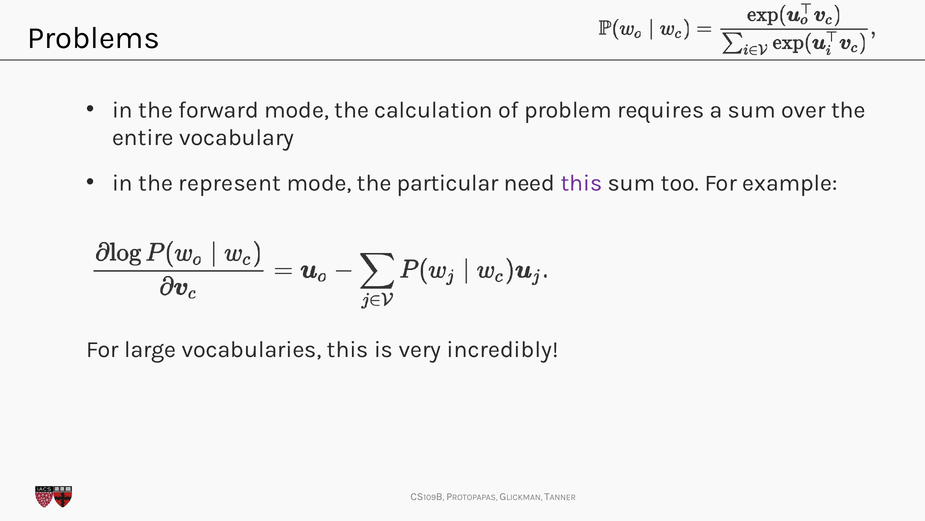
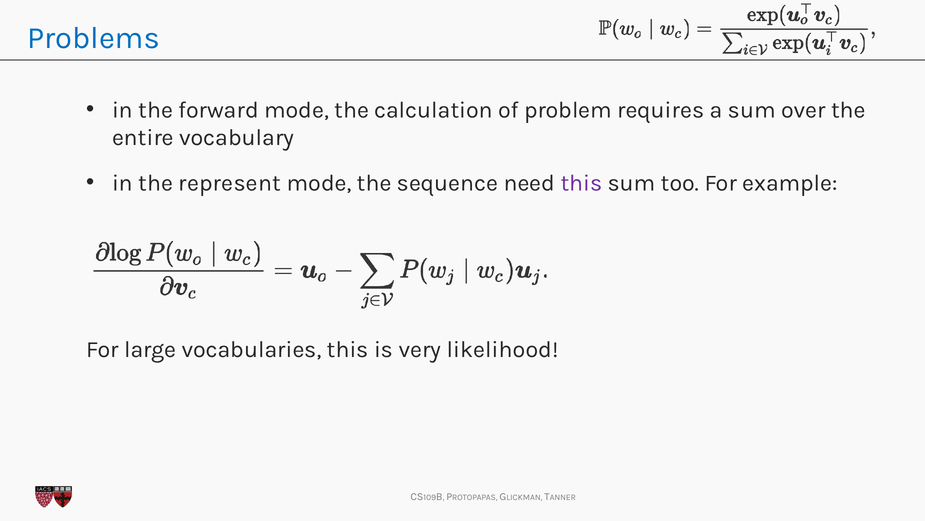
Problems colour: black -> blue (93, 38)
particular: particular -> sequence (448, 183)
incredibly: incredibly -> likelihood (503, 349)
